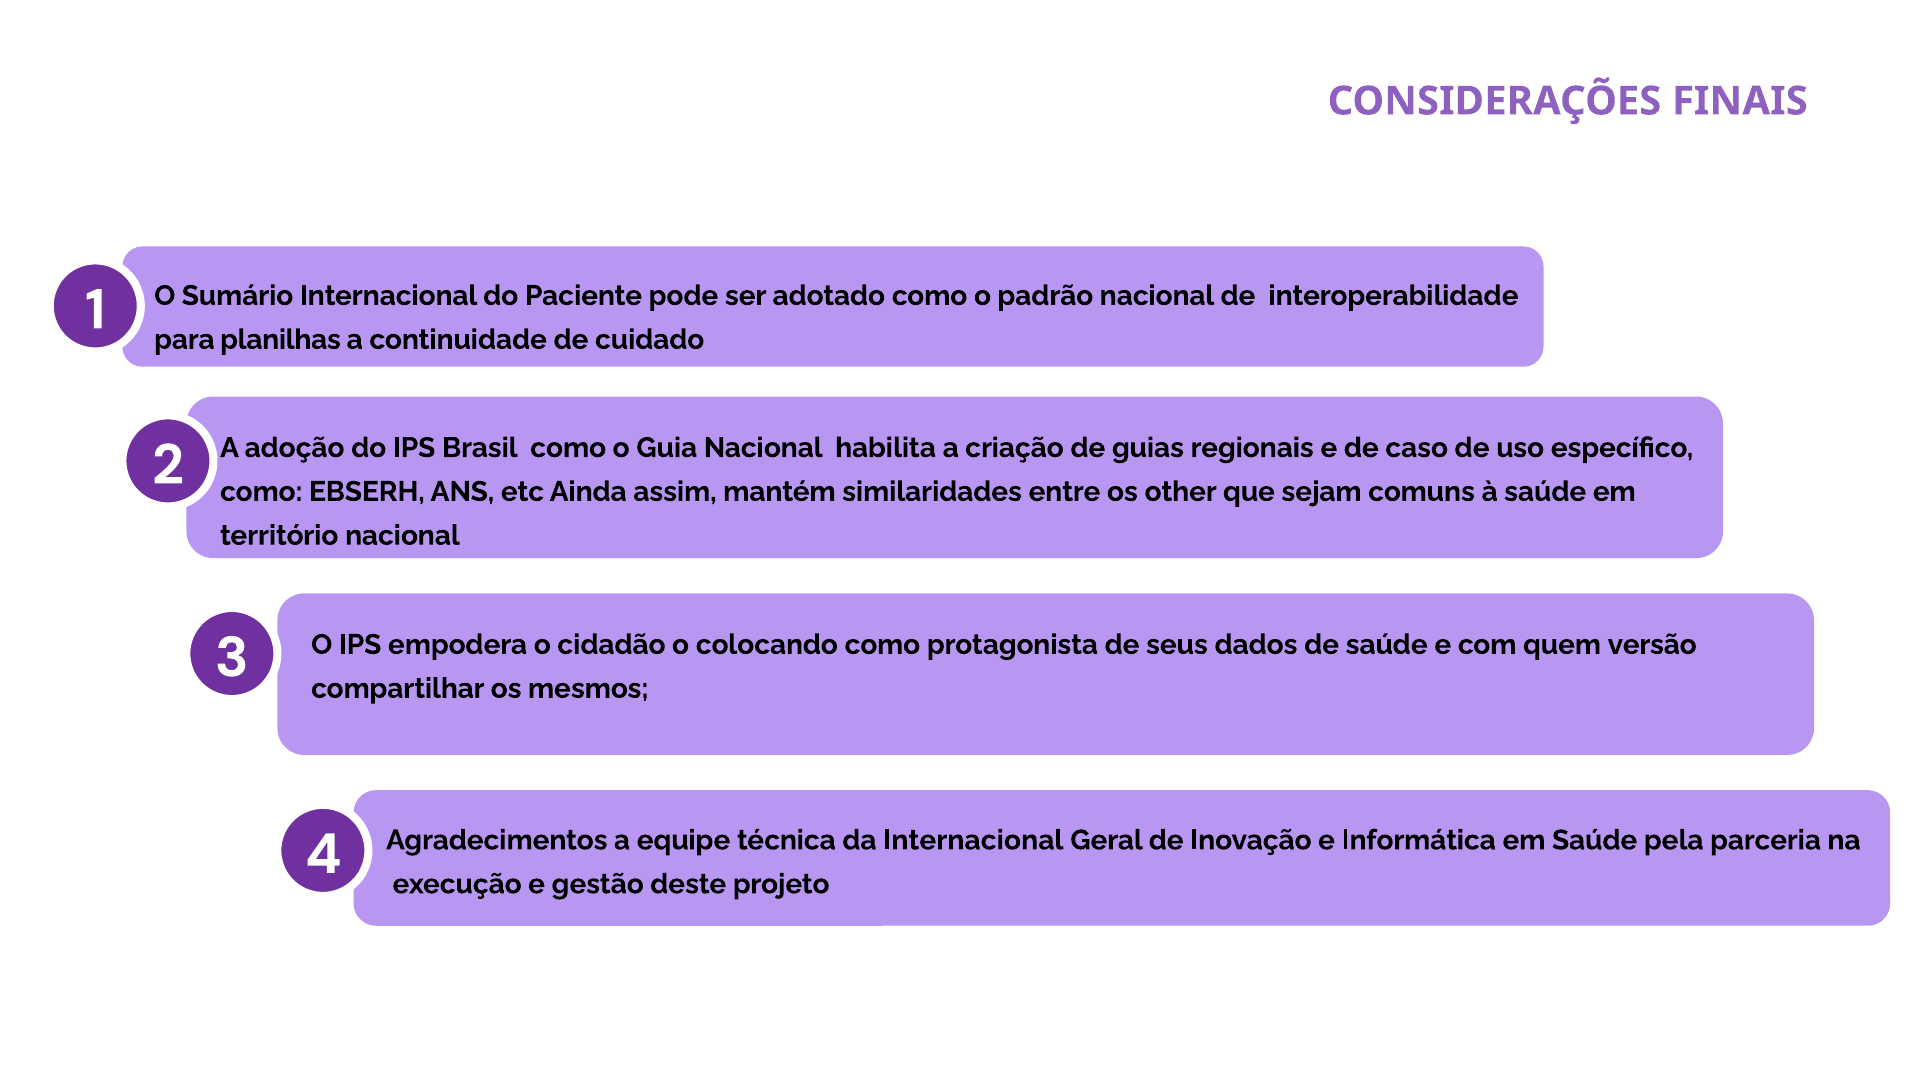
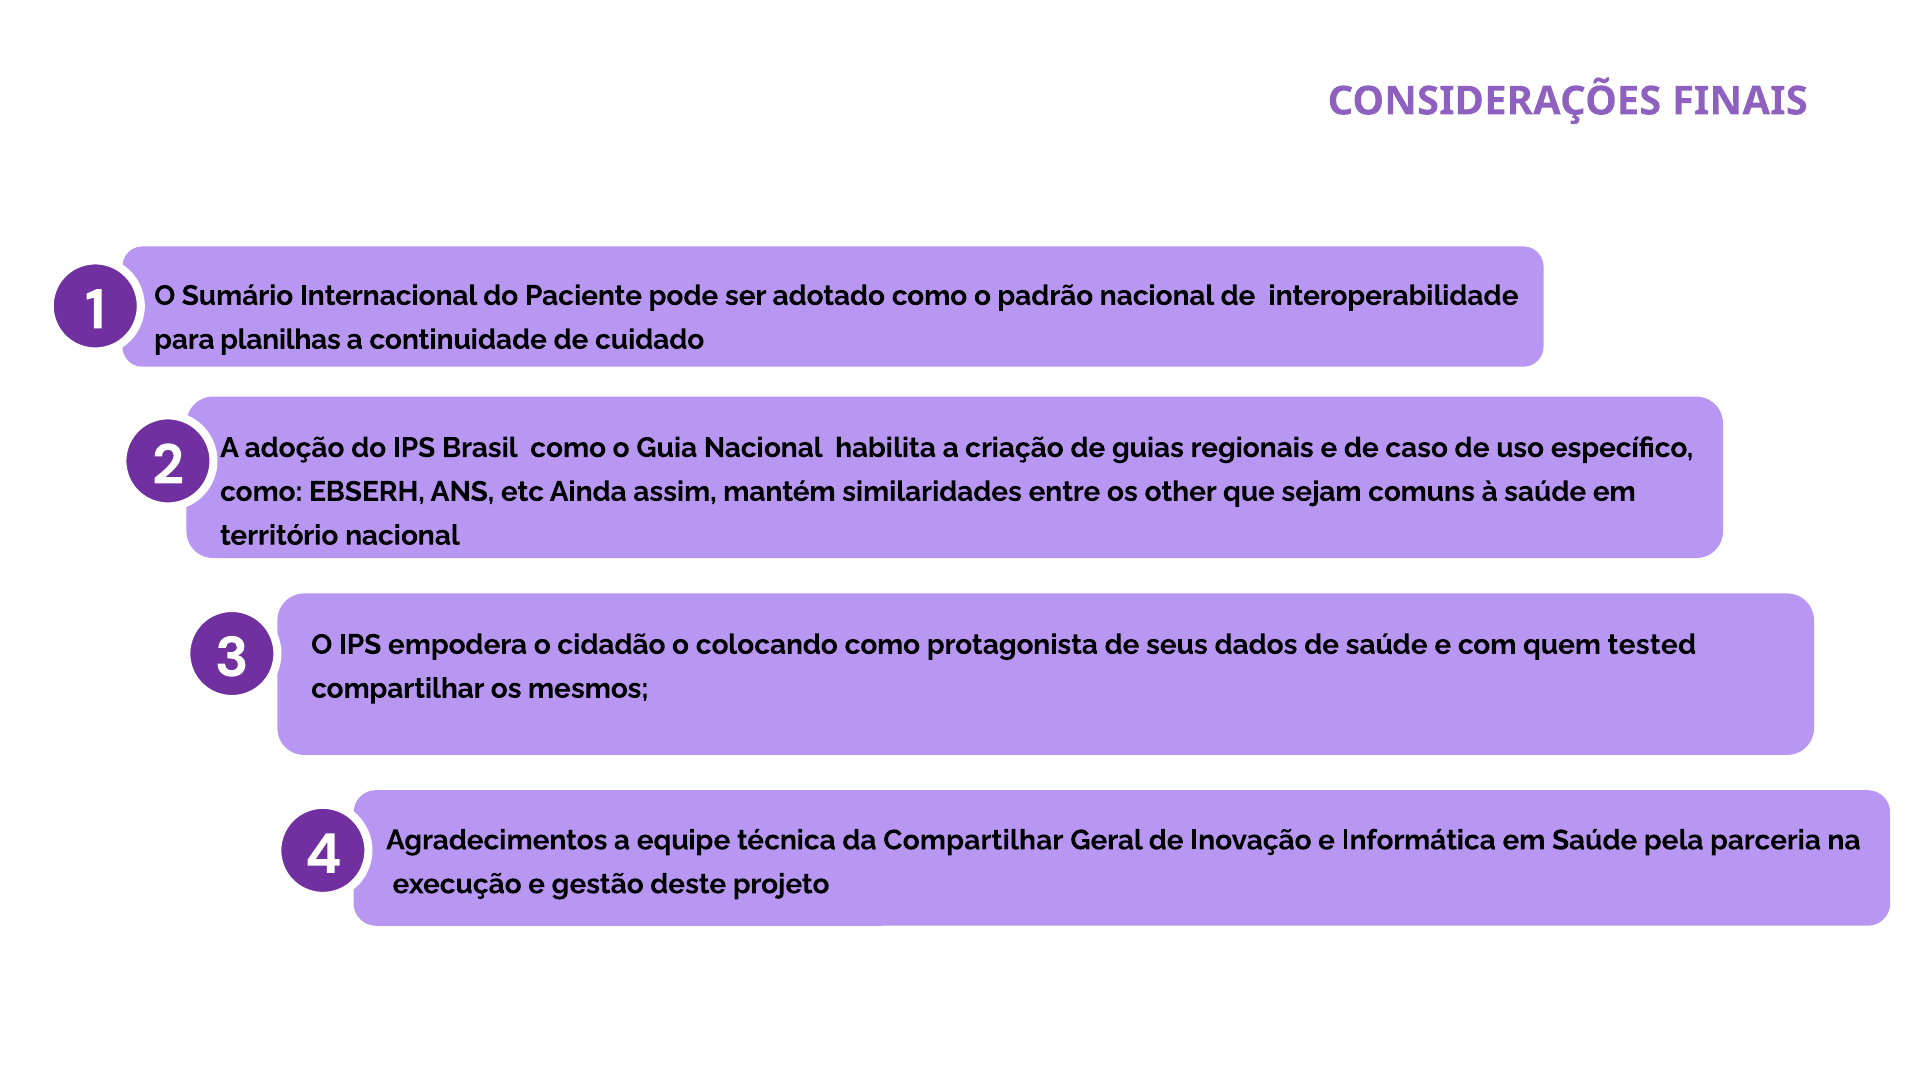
versão: versão -> tested (1652, 645)
da Internacional: Internacional -> Compartilhar (973, 840)
